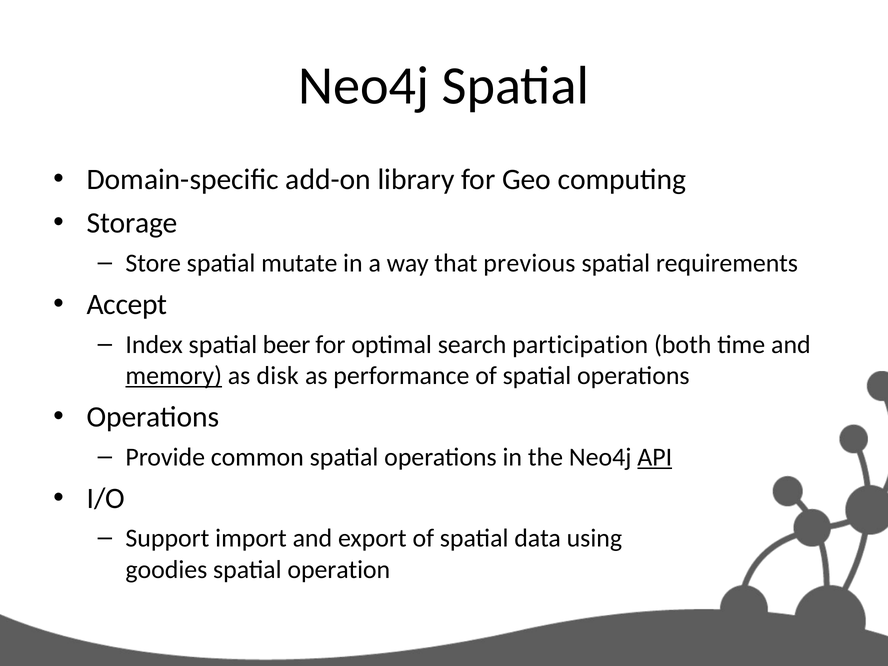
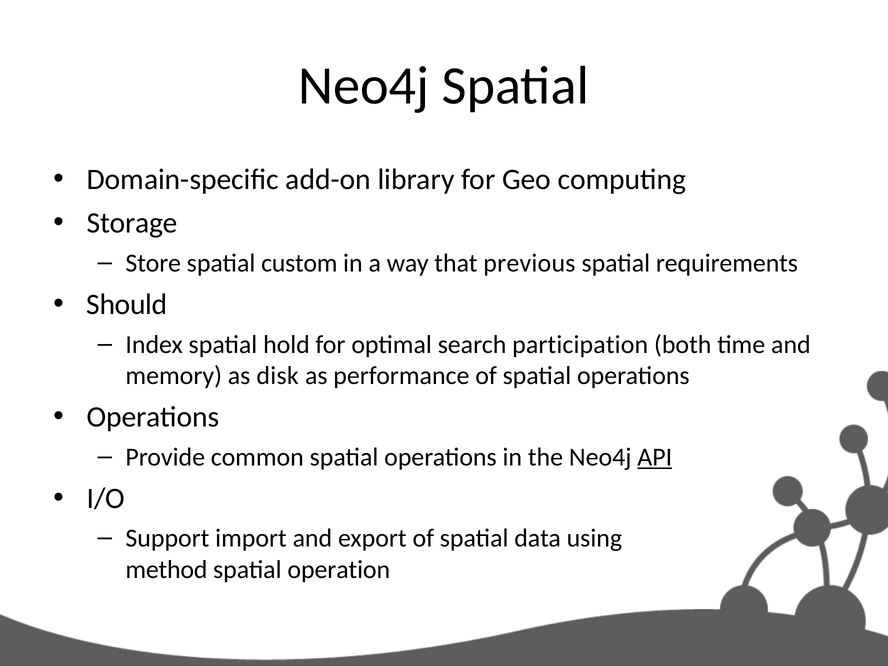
mutate: mutate -> custom (299, 263)
Accept: Accept -> Should (127, 305)
beer: beer -> hold (286, 344)
memory underline: present -> none (174, 376)
goodies: goodies -> method (166, 569)
